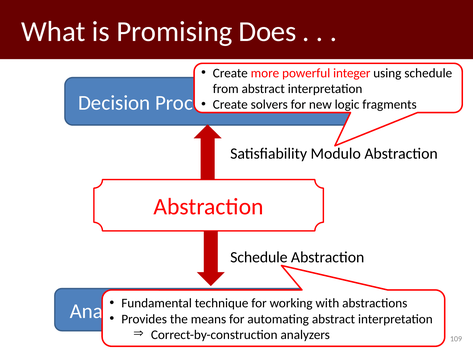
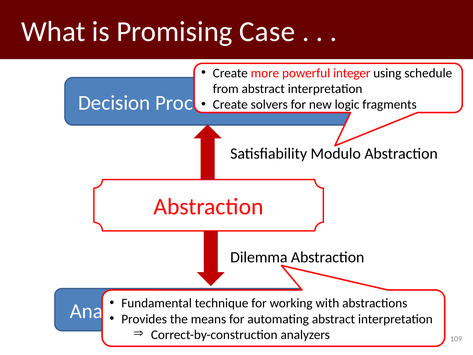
Does: Does -> Case (267, 32)
Schedule: Schedule -> Dilemma (259, 257)
